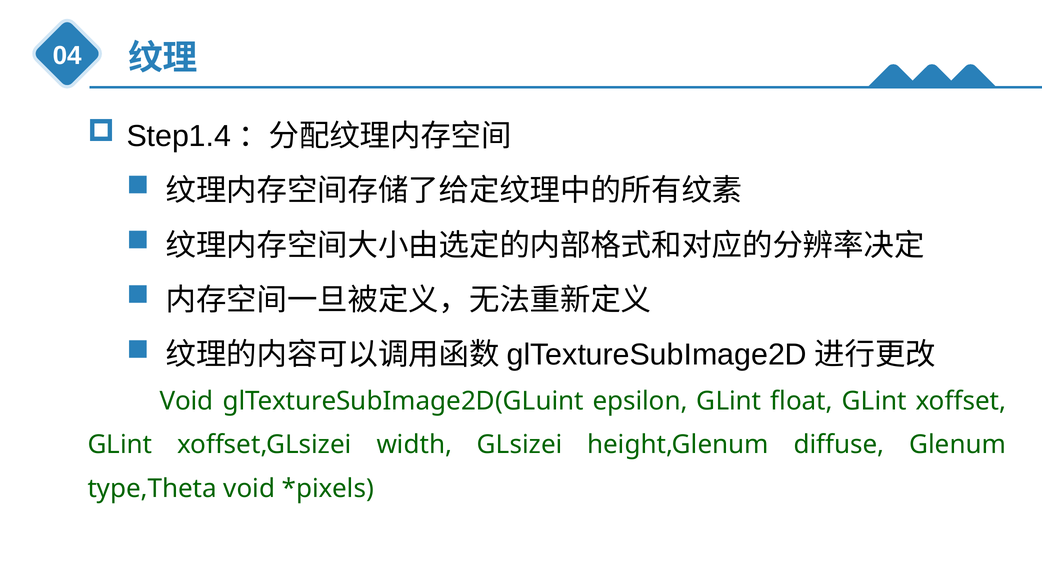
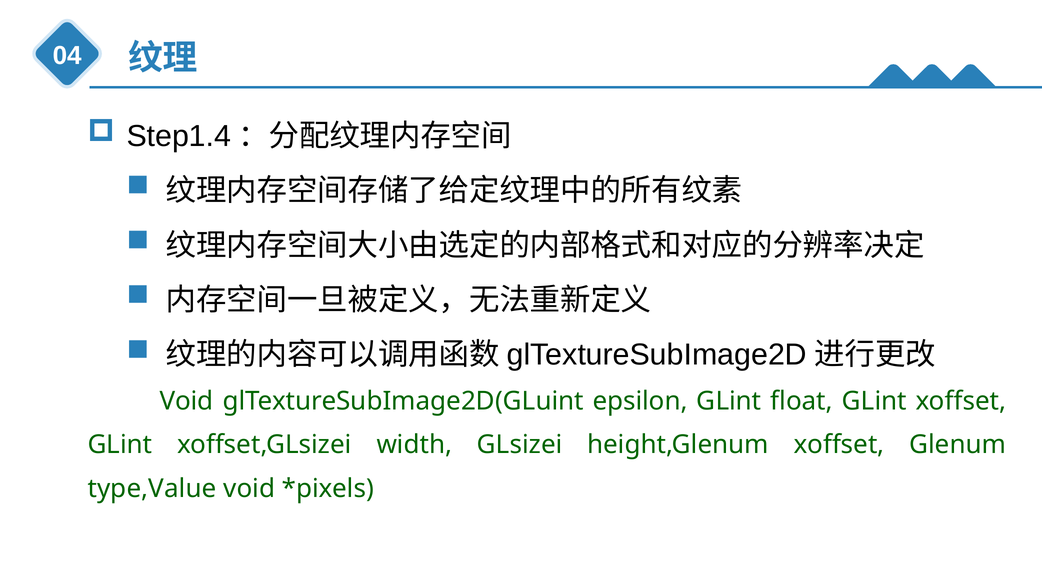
height,Glenum diffuse: diffuse -> xoffset (839, 445)
type,Theta: type,Theta -> type,Value (152, 489)
